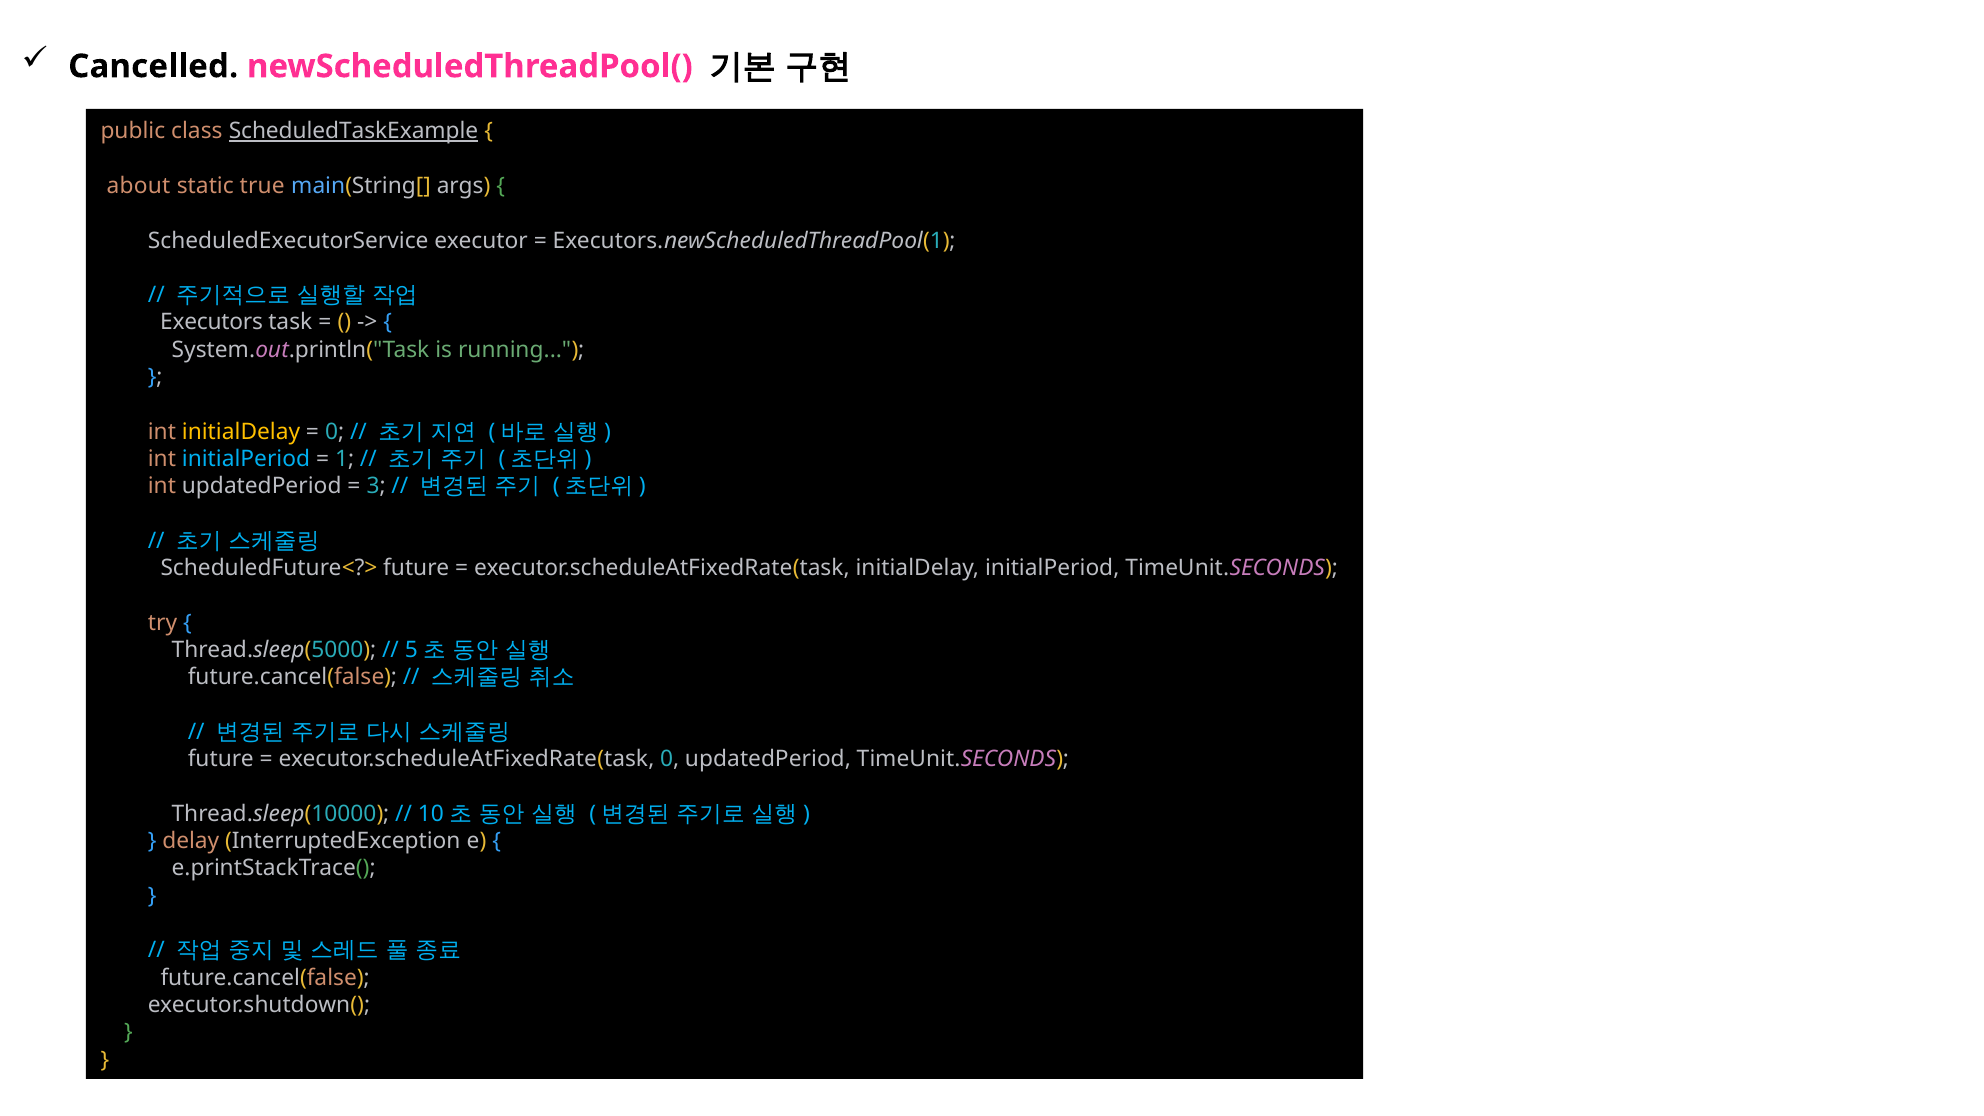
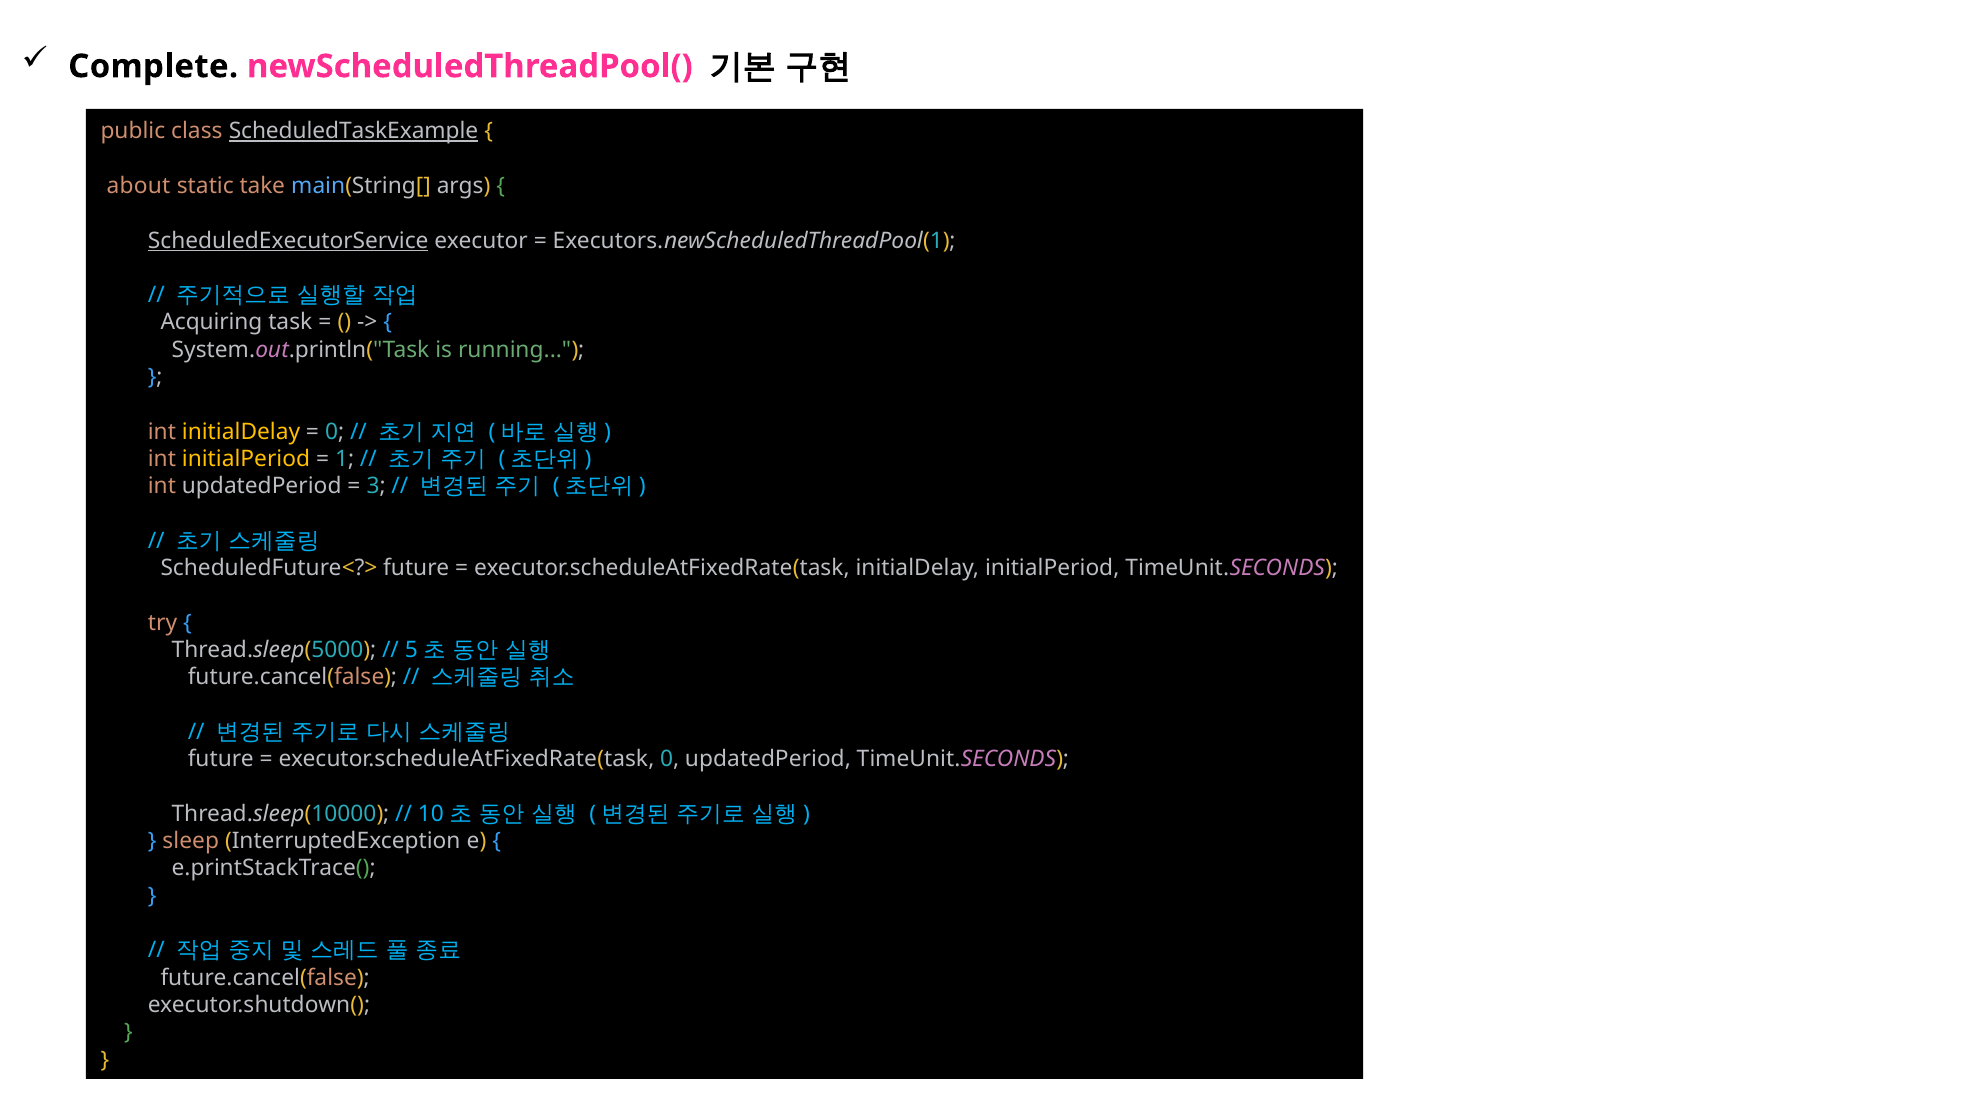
Cancelled: Cancelled -> Complete (153, 66)
true: true -> take (262, 186)
ScheduledExecutorService underline: none -> present (288, 241)
Executors: Executors -> Acquiring (211, 322)
initialPeriod colour: light blue -> yellow (246, 459)
delay: delay -> sleep (191, 841)
